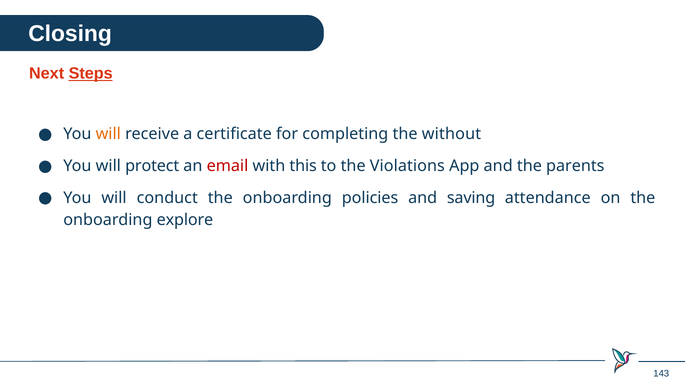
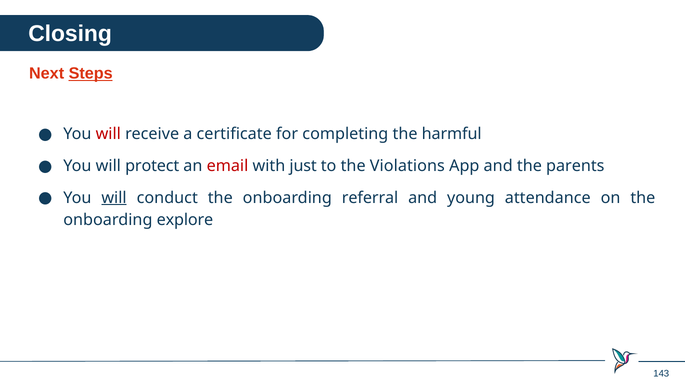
will colour: orange -> red (108, 134)
without: without -> harmful (452, 134)
this: this -> just (303, 166)
will underline: none -> present (114, 198)
policies: policies -> referral (370, 198)
saving: saving -> young (471, 198)
